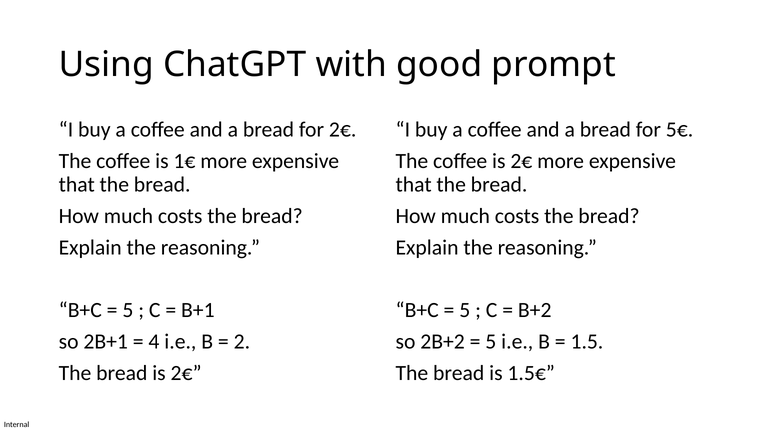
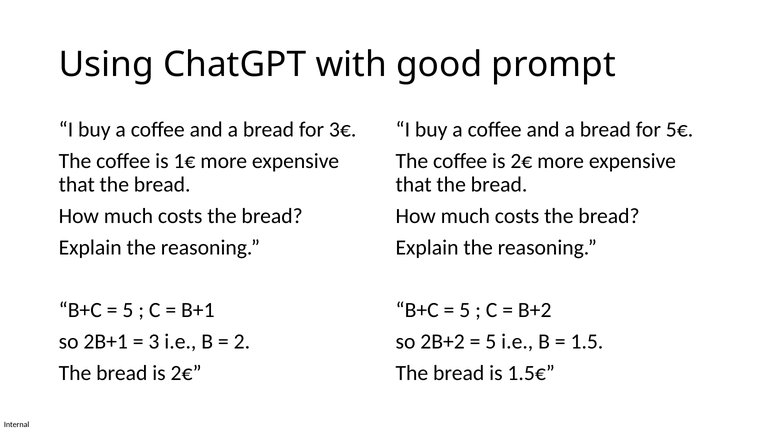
for 2€: 2€ -> 3€ (343, 130)
4: 4 -> 3 (154, 342)
